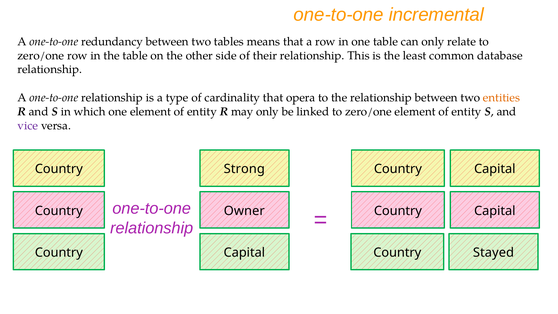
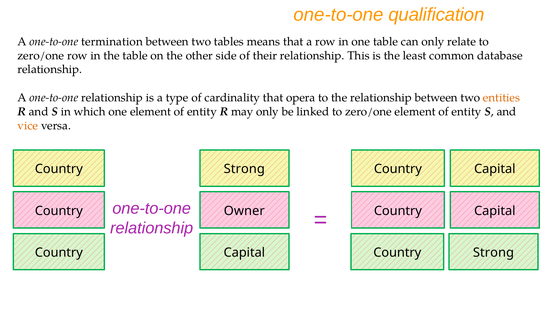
incremental: incremental -> qualification (436, 15)
redundancy: redundancy -> termination (112, 42)
vice colour: purple -> orange (28, 125)
Capital Country Stayed: Stayed -> Strong (493, 252)
